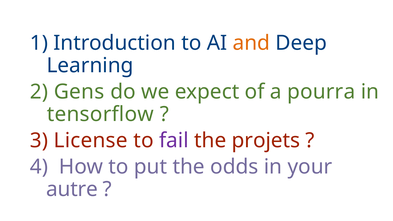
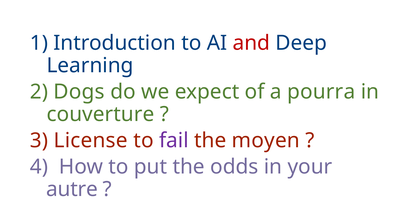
and colour: orange -> red (251, 43)
Gens: Gens -> Dogs (79, 92)
tensorflow: tensorflow -> couverture (100, 114)
projets: projets -> moyen (266, 140)
